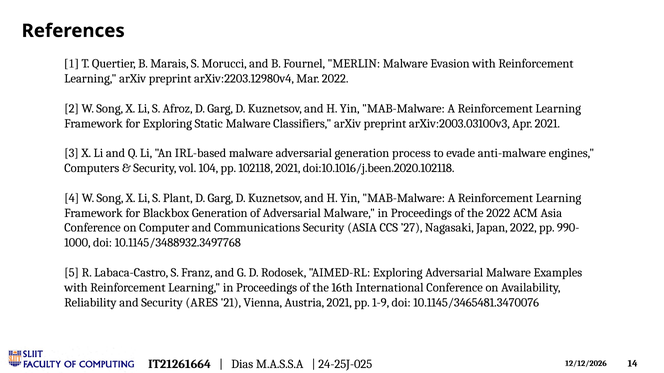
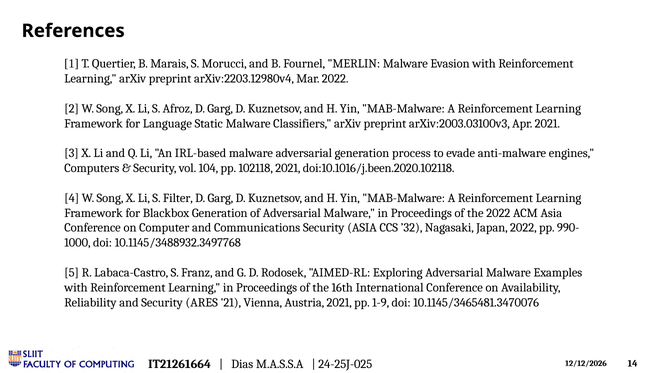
for Exploring: Exploring -> Language (167, 124)
Plant: Plant -> Filter (178, 198)
’27: ’27 -> ’32 (412, 228)
